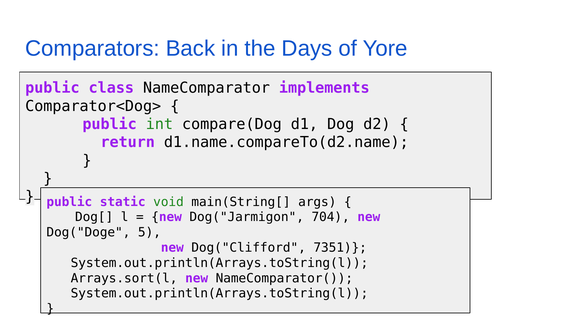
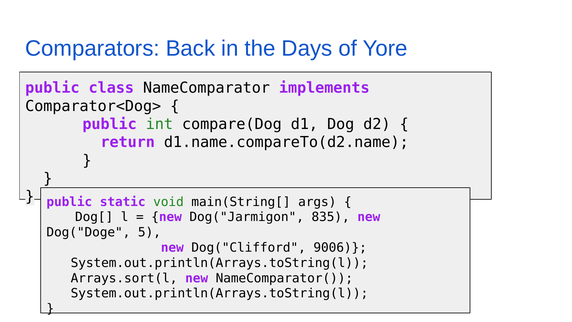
704: 704 -> 835 (331, 217)
7351: 7351 -> 9006 (340, 247)
